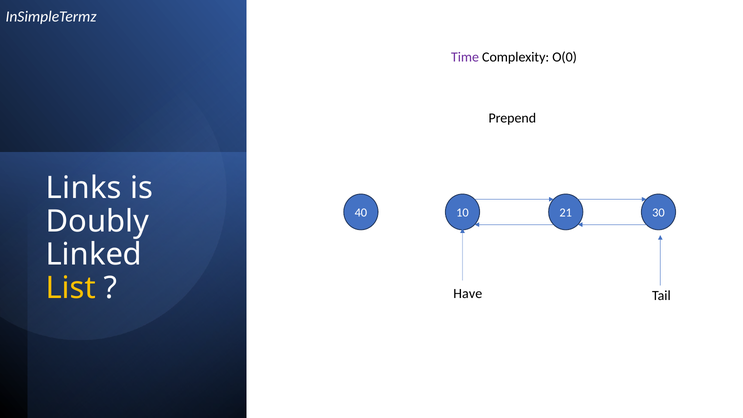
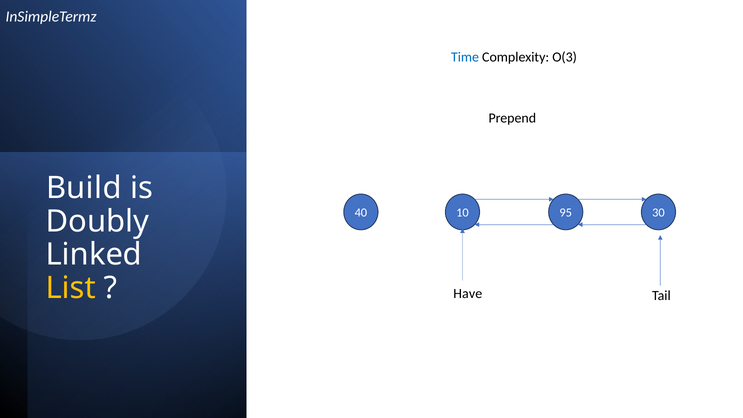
Time colour: purple -> blue (465, 57)
O(0: O(0 -> O(3 (565, 57)
Links: Links -> Build (84, 188)
21: 21 -> 95 (566, 213)
